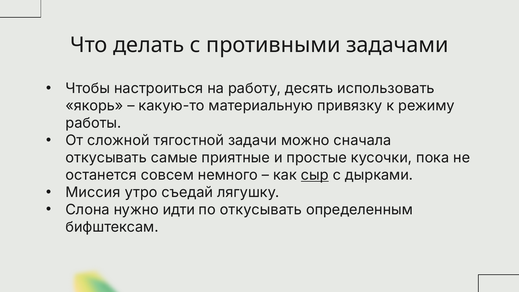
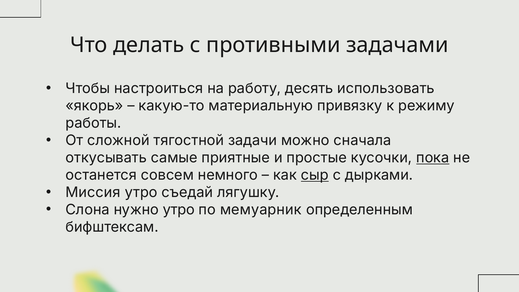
пока underline: none -> present (433, 158)
нужно идти: идти -> утро (179, 210)
по откусывать: откусывать -> мемуарник (261, 210)
